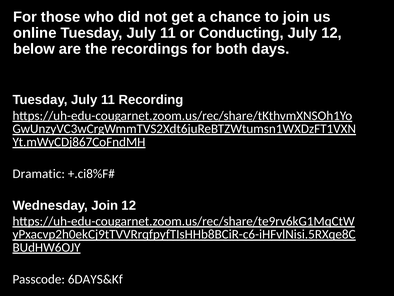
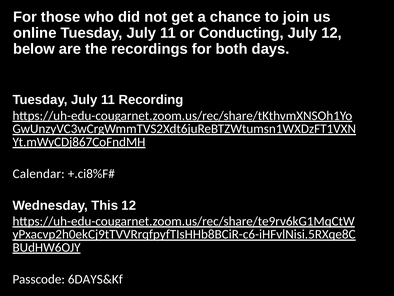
Dramatic: Dramatic -> Calendar (39, 174)
Wednesday Join: Join -> This (105, 205)
